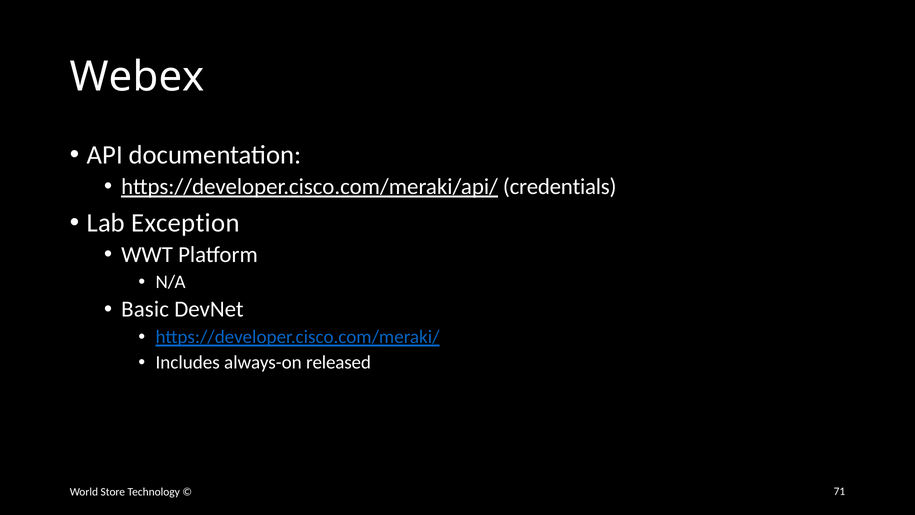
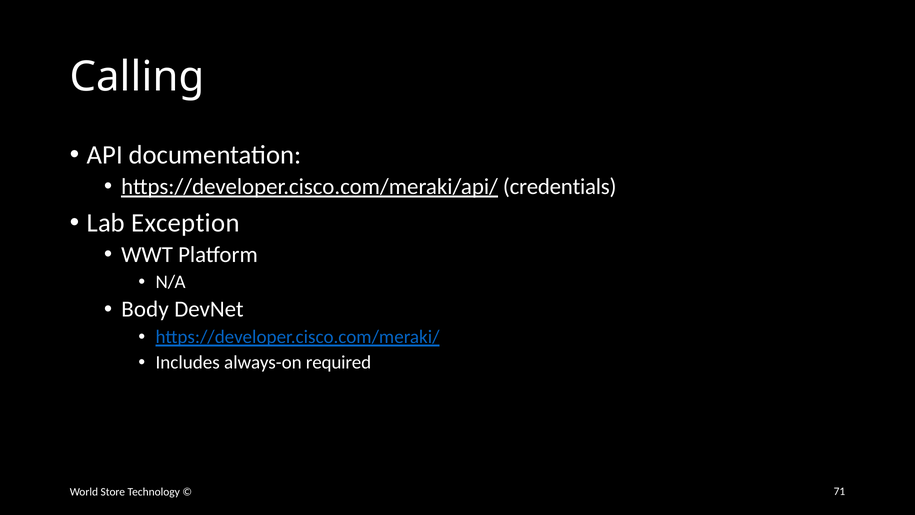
Webex: Webex -> Calling (137, 77)
Basic: Basic -> Body (145, 309)
released: released -> required (338, 362)
